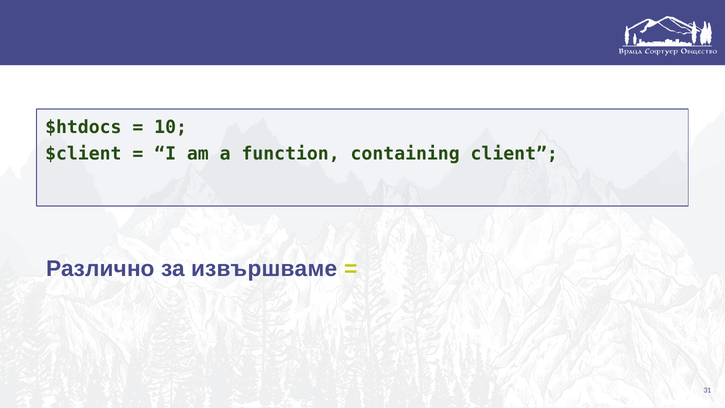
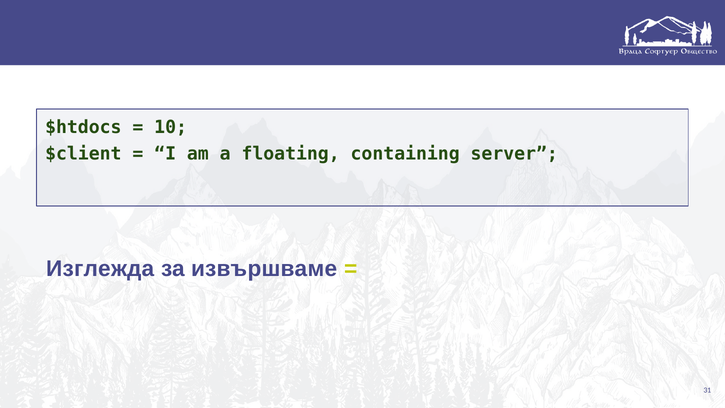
function: function -> floating (291, 154)
client: client -> server (514, 154)
Различно: Различно -> Изглежда (100, 269)
